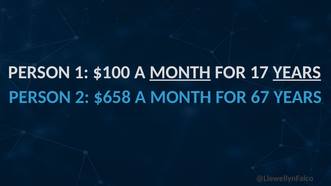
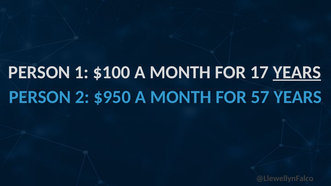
MONTH underline: present -> none (180, 72)
$658: $658 -> $950 (112, 97)
67: 67 -> 57 (260, 97)
